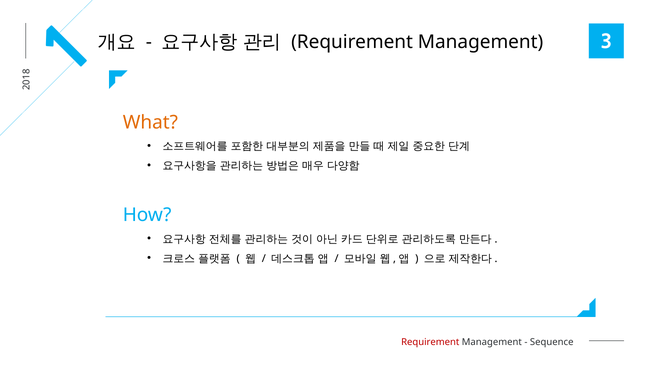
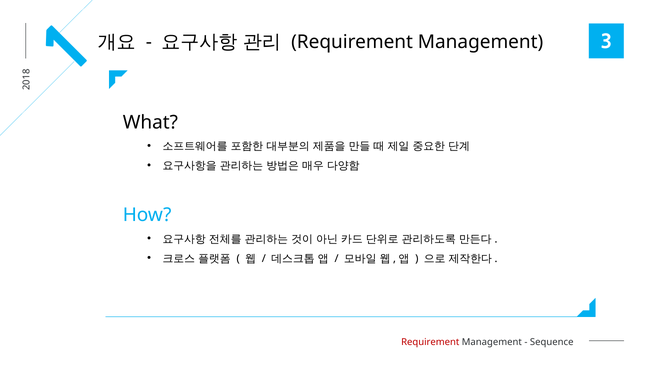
What colour: orange -> black (150, 123)
